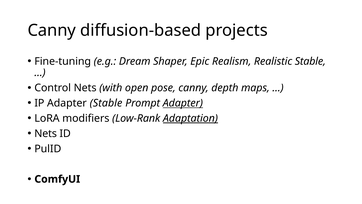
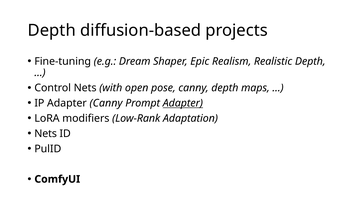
Canny: Canny -> Depth (52, 30)
Realistic Stable: Stable -> Depth (310, 61)
Adapter Stable: Stable -> Canny (106, 103)
Adaptation underline: present -> none (190, 118)
